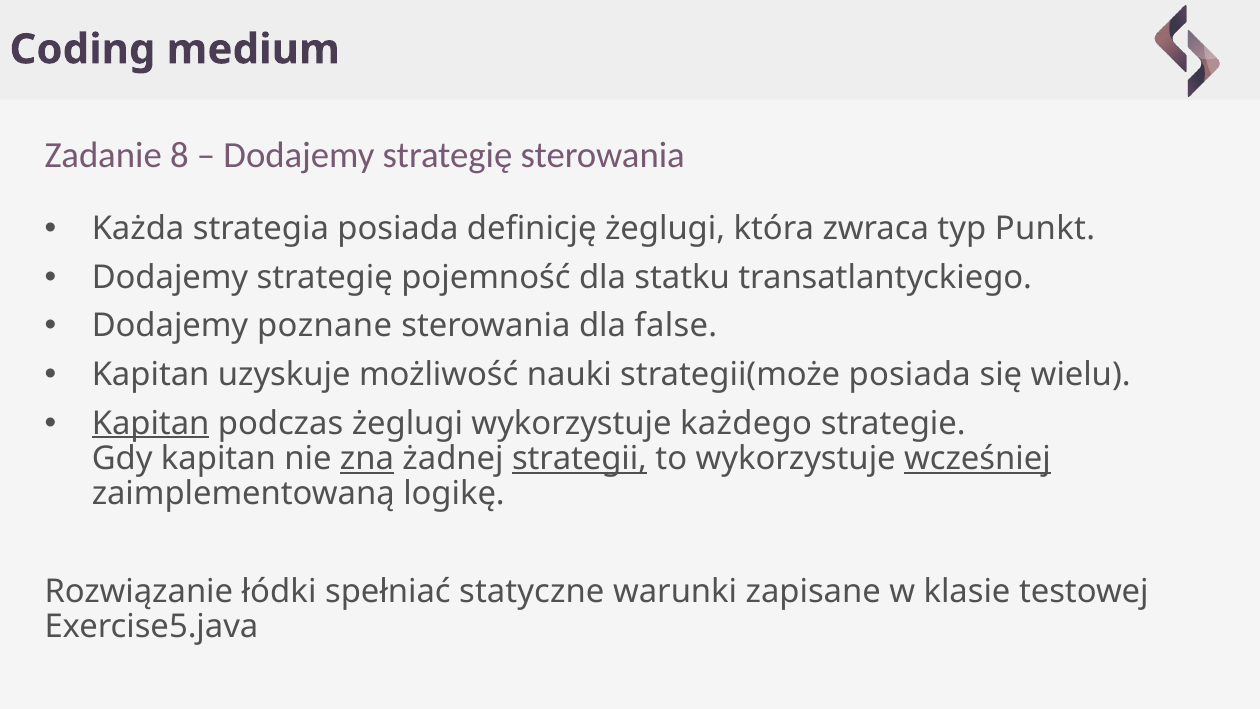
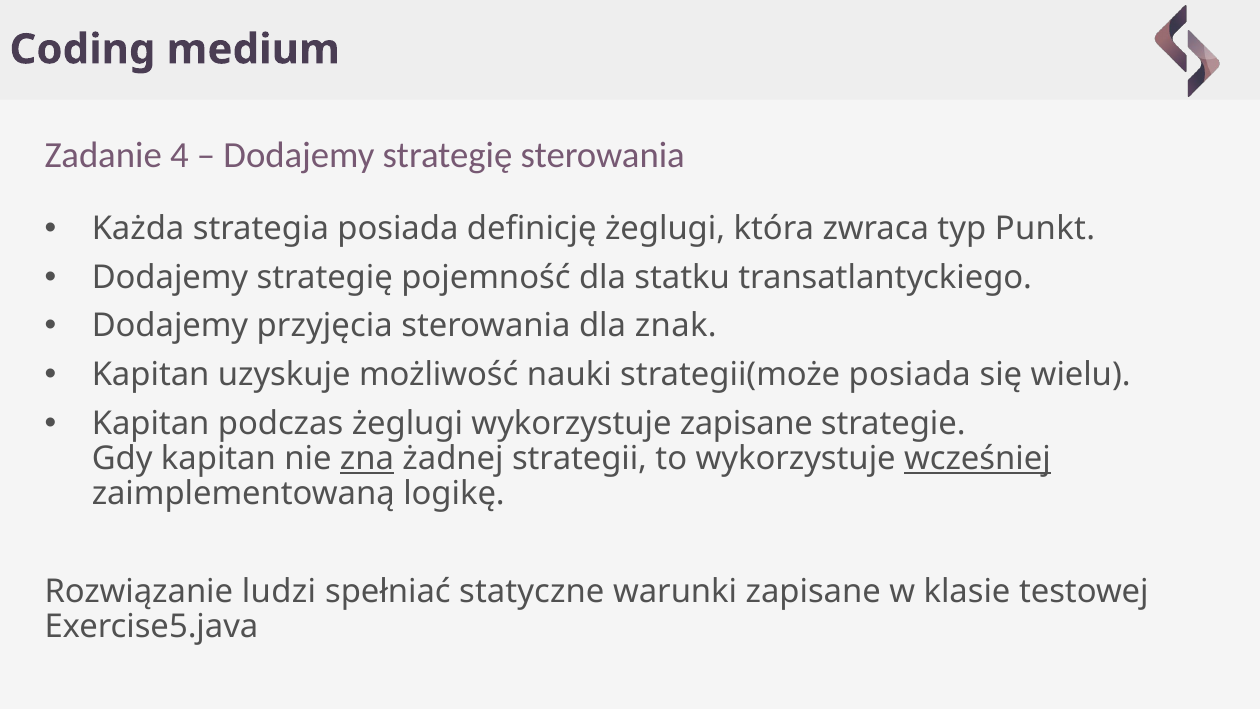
8: 8 -> 4 (179, 156)
poznane: poznane -> przyjęcia (325, 326)
false: false -> znak (676, 326)
Kapitan underline: present -> none (151, 423)
wykorzystuje każdego: każdego -> zapisane (746, 423)
strategii underline: present -> none (580, 459)
łódki: łódki -> ludzi (279, 591)
